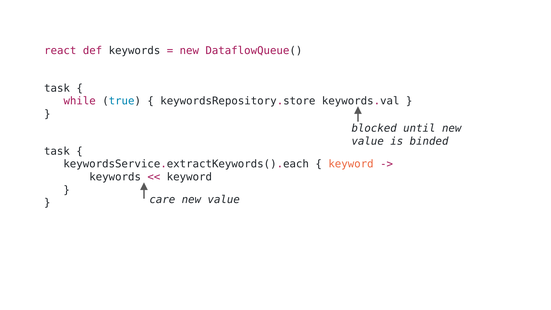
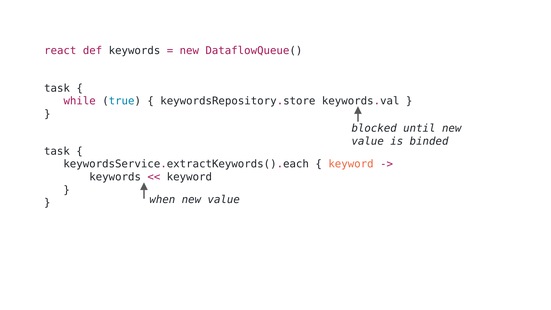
care: care -> when (162, 200)
